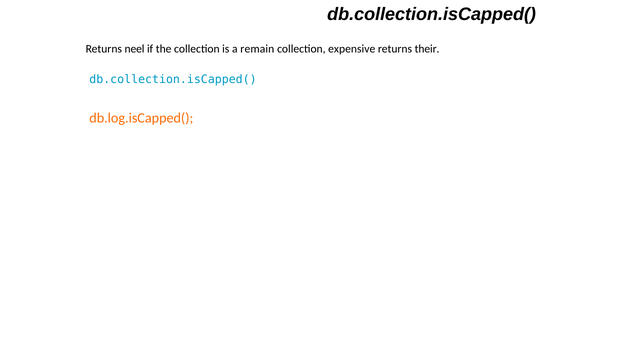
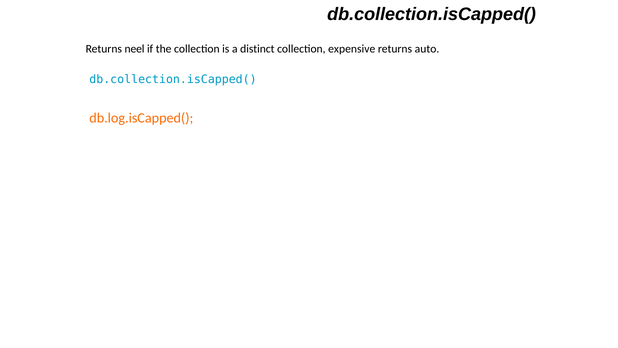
remain: remain -> distinct (257, 49)
their: their -> auto (427, 49)
